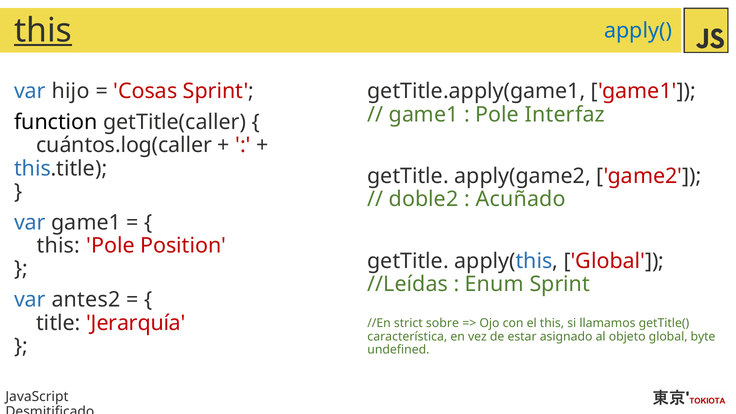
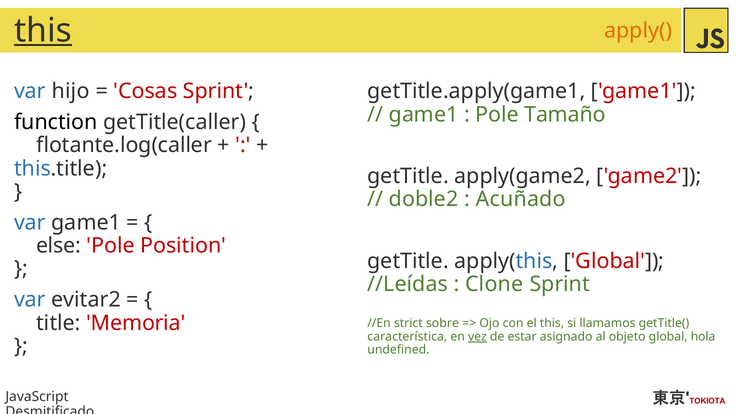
apply( colour: blue -> orange (638, 31)
Interfaz: Interfaz -> Tamaño (565, 114)
cuántos.log(caller: cuántos.log(caller -> flotante.log(caller (124, 145)
this: this -> else (59, 246)
Enum: Enum -> Clone (494, 284)
antes2: antes2 -> evitar2 (86, 300)
Jerarquía: Jerarquía -> Memoria (136, 323)
vez underline: none -> present (477, 337)
byte: byte -> hola (703, 337)
